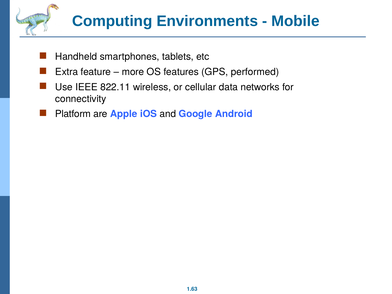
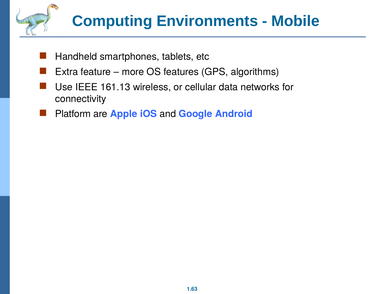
performed: performed -> algorithms (255, 72)
822.11: 822.11 -> 161.13 (115, 87)
